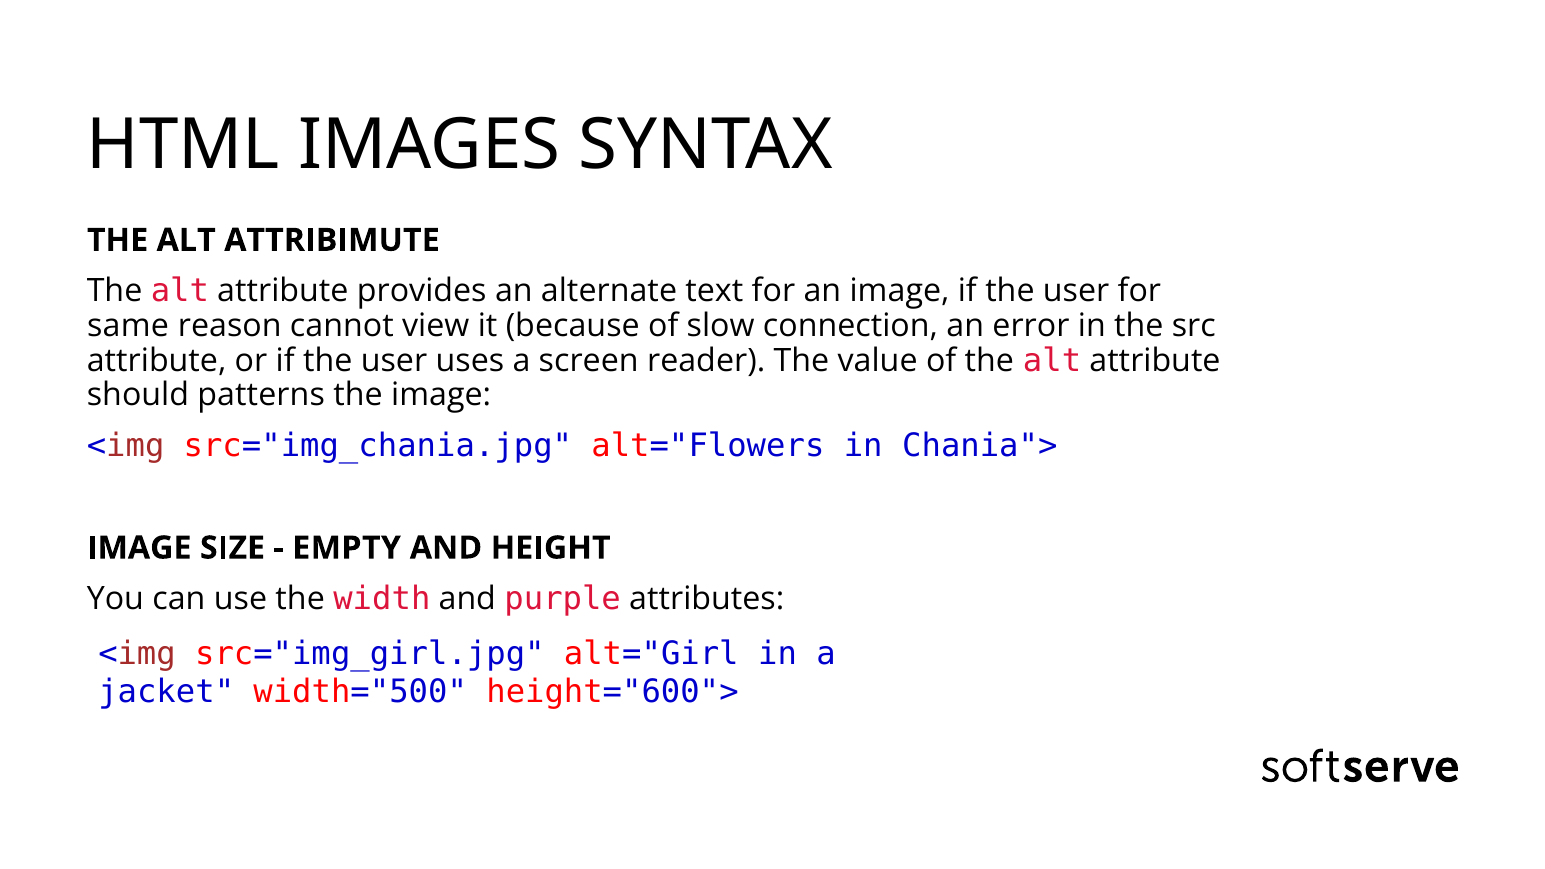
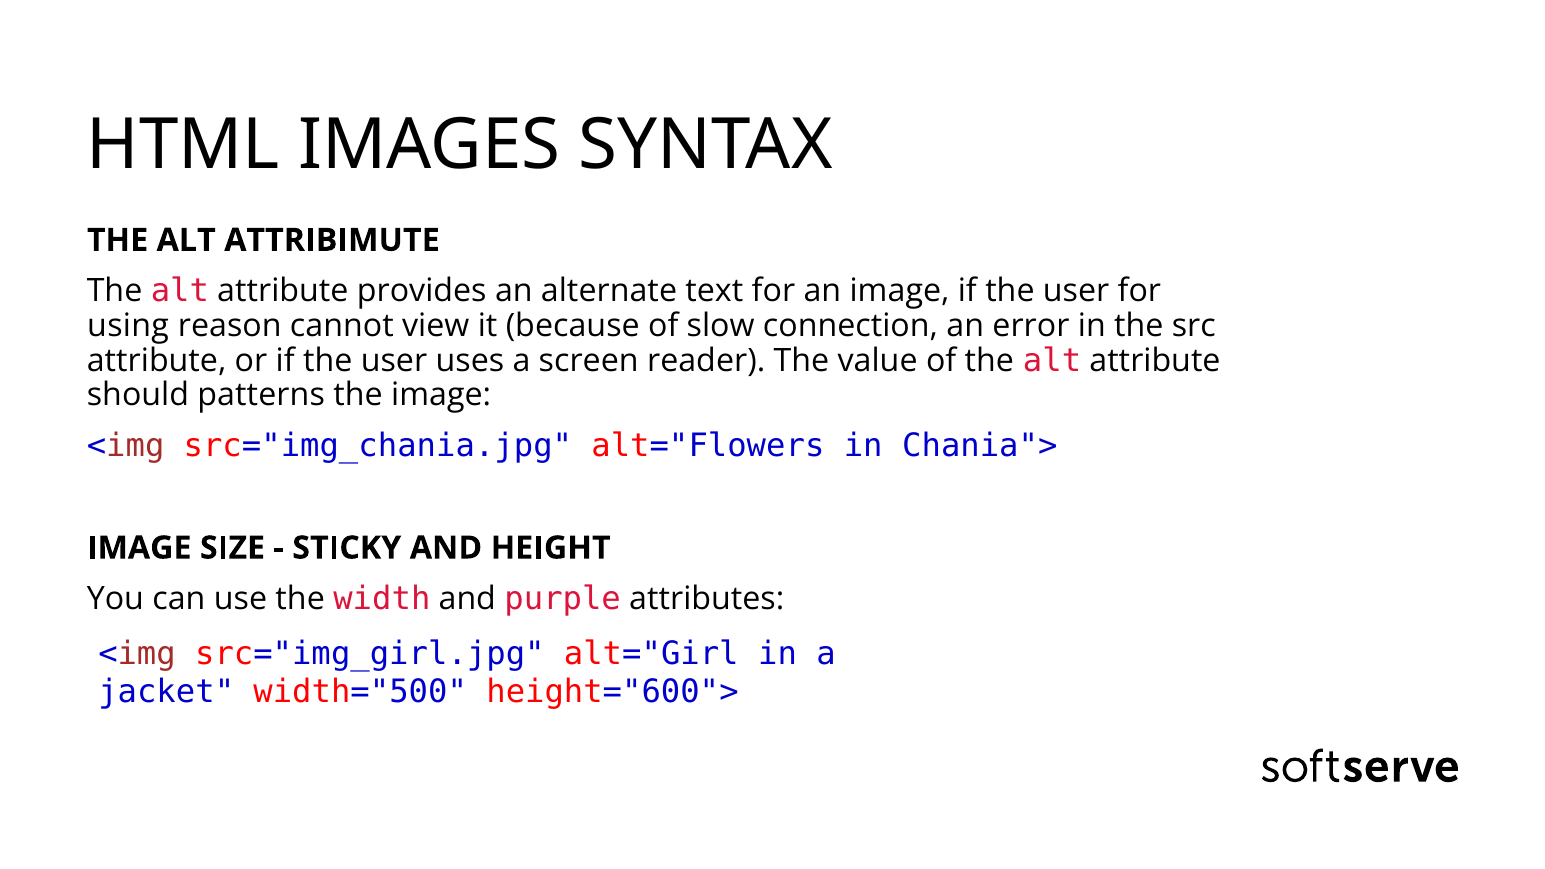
same: same -> using (128, 326)
EMPTY: EMPTY -> STICKY (347, 548)
